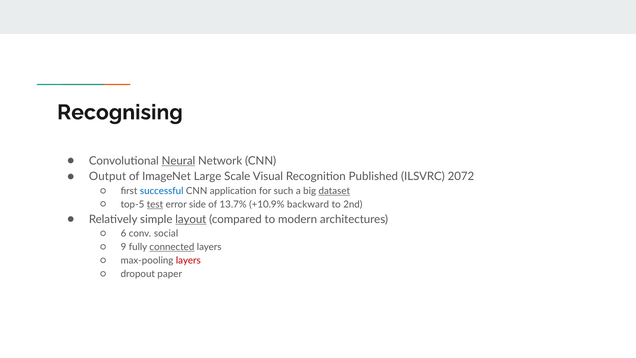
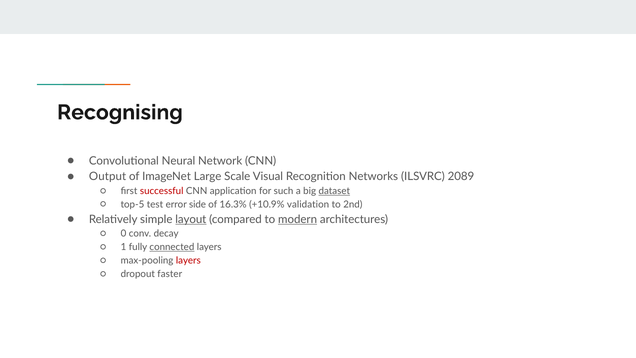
Neural underline: present -> none (178, 161)
Published: Published -> Networks (373, 176)
2072: 2072 -> 2089 (461, 176)
successful colour: blue -> red (162, 191)
test underline: present -> none (155, 204)
13.7%: 13.7% -> 16.3% (233, 204)
backward: backward -> validation (308, 204)
modern underline: none -> present (298, 219)
6: 6 -> 0 (124, 233)
social: social -> decay (166, 233)
9: 9 -> 1 (124, 247)
paper: paper -> faster (170, 274)
